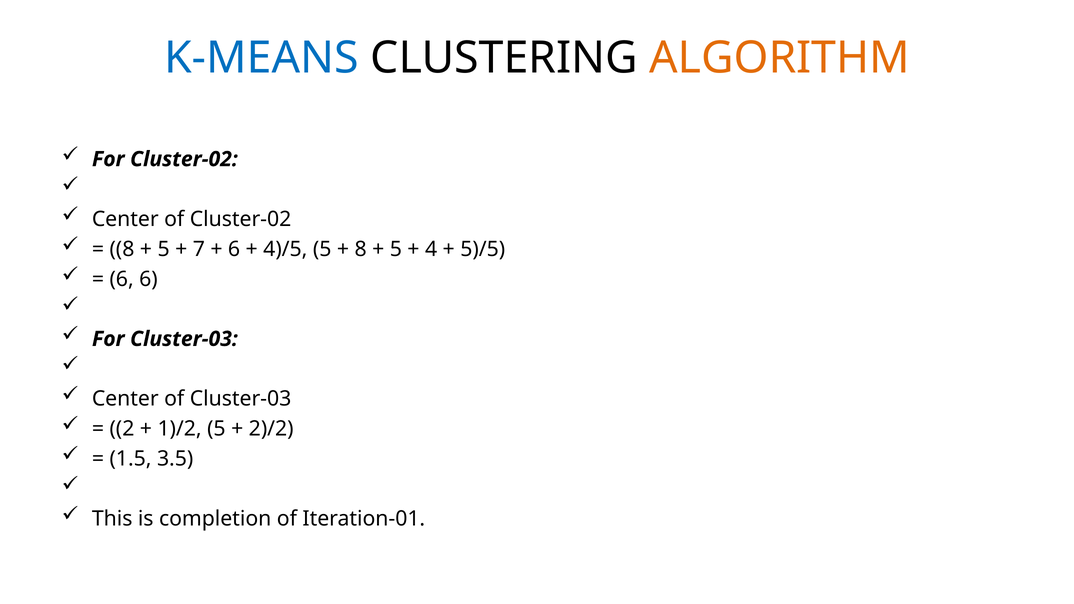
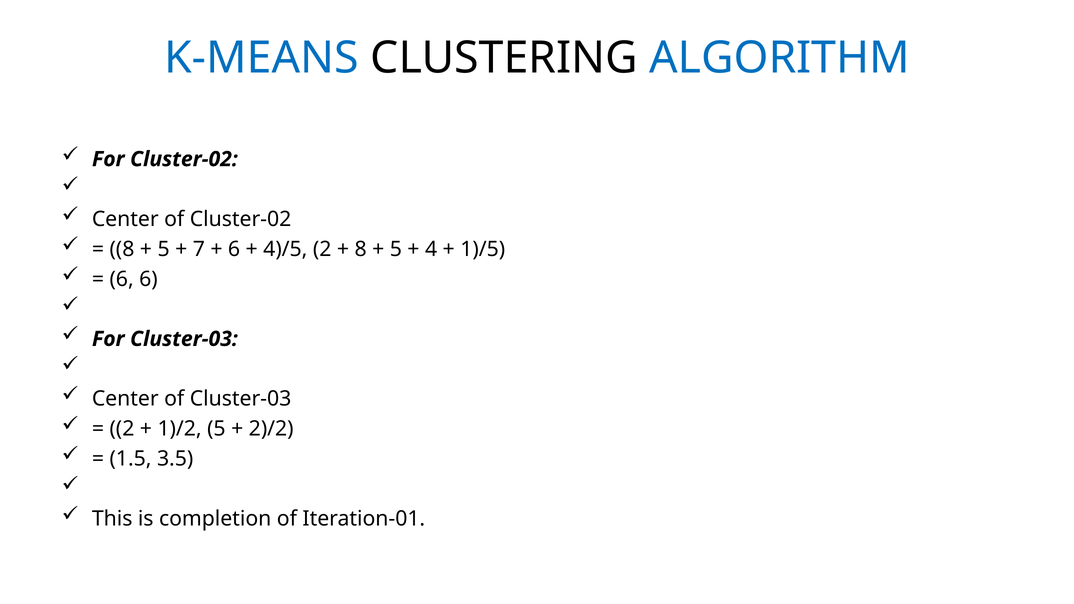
ALGORITHM colour: orange -> blue (780, 58)
4)/5 5: 5 -> 2 (322, 249)
5)/5: 5)/5 -> 1)/5 (483, 249)
